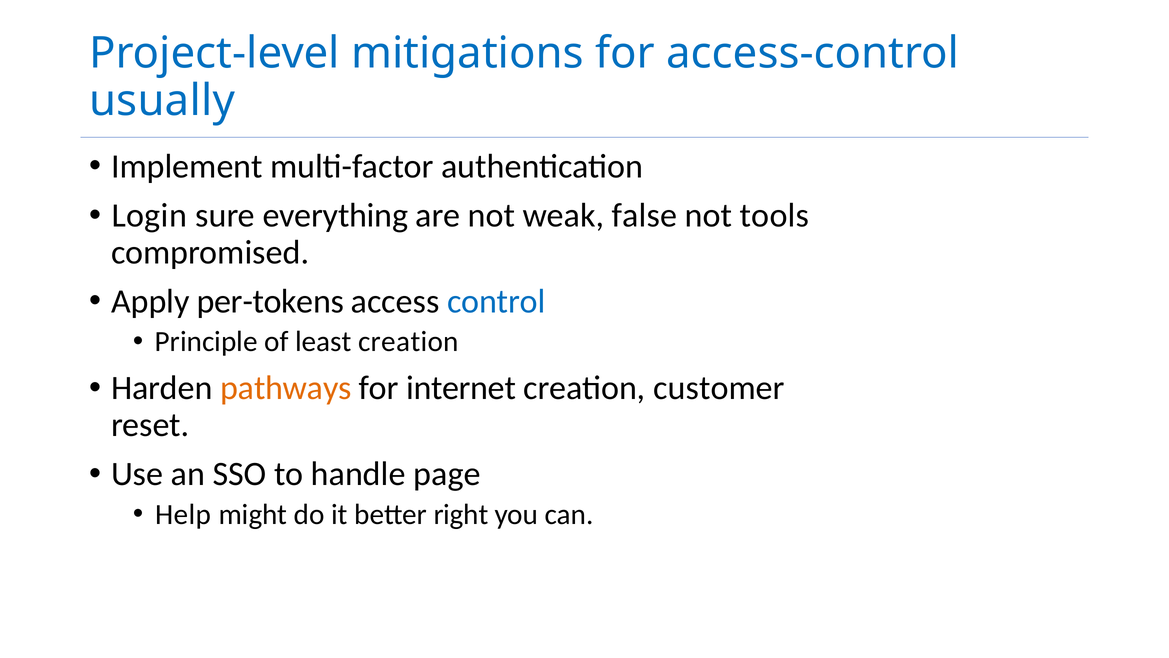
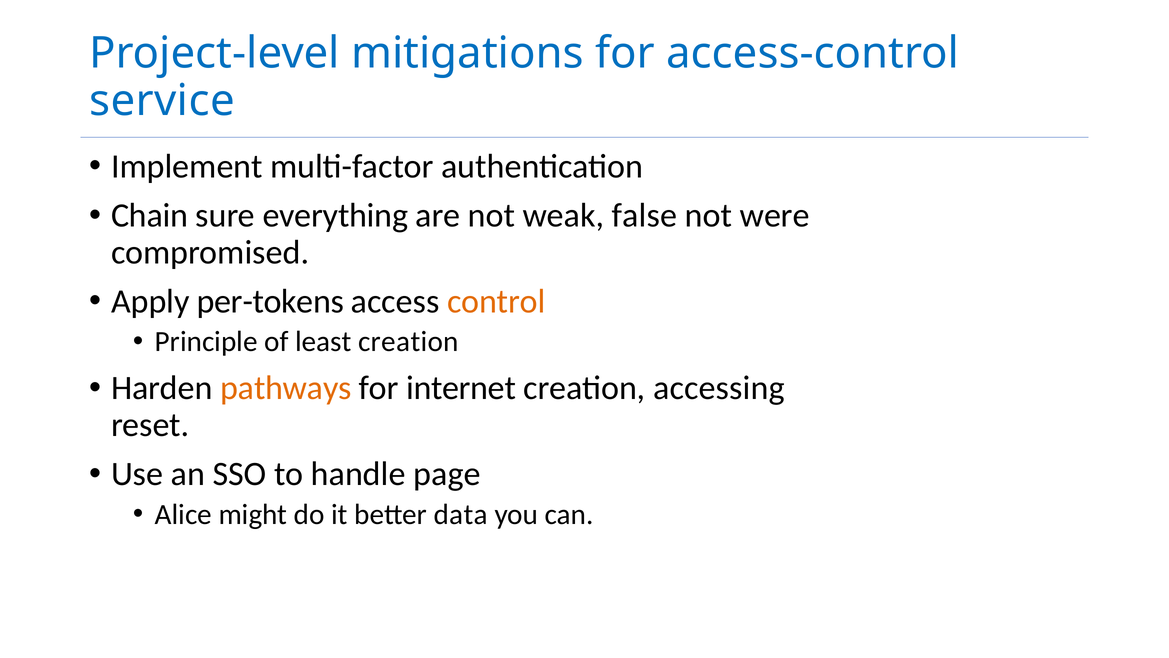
usually: usually -> service (162, 100)
Login: Login -> Chain (150, 215)
tools: tools -> were (775, 215)
control colour: blue -> orange (496, 301)
customer: customer -> accessing (719, 388)
Help: Help -> Alice (183, 514)
right: right -> data (461, 514)
